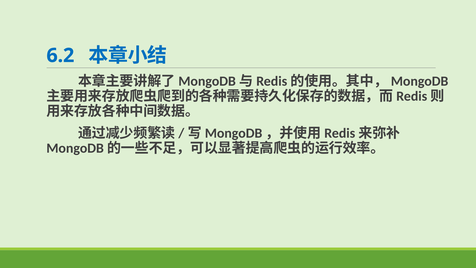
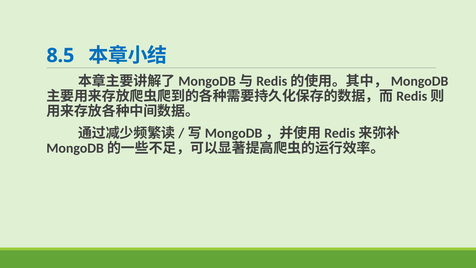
6.2: 6.2 -> 8.5 (60, 55)
